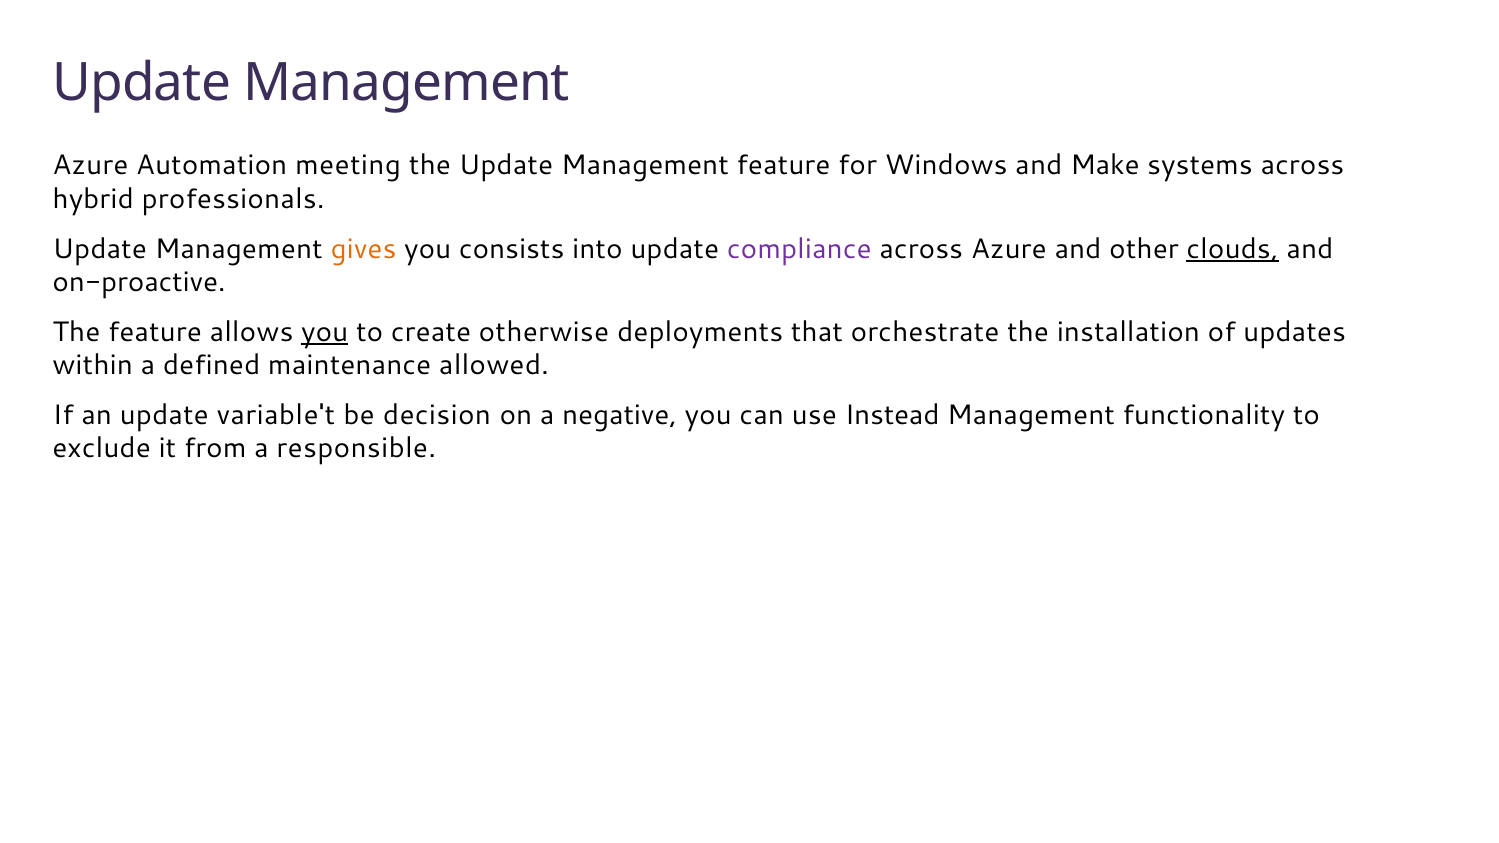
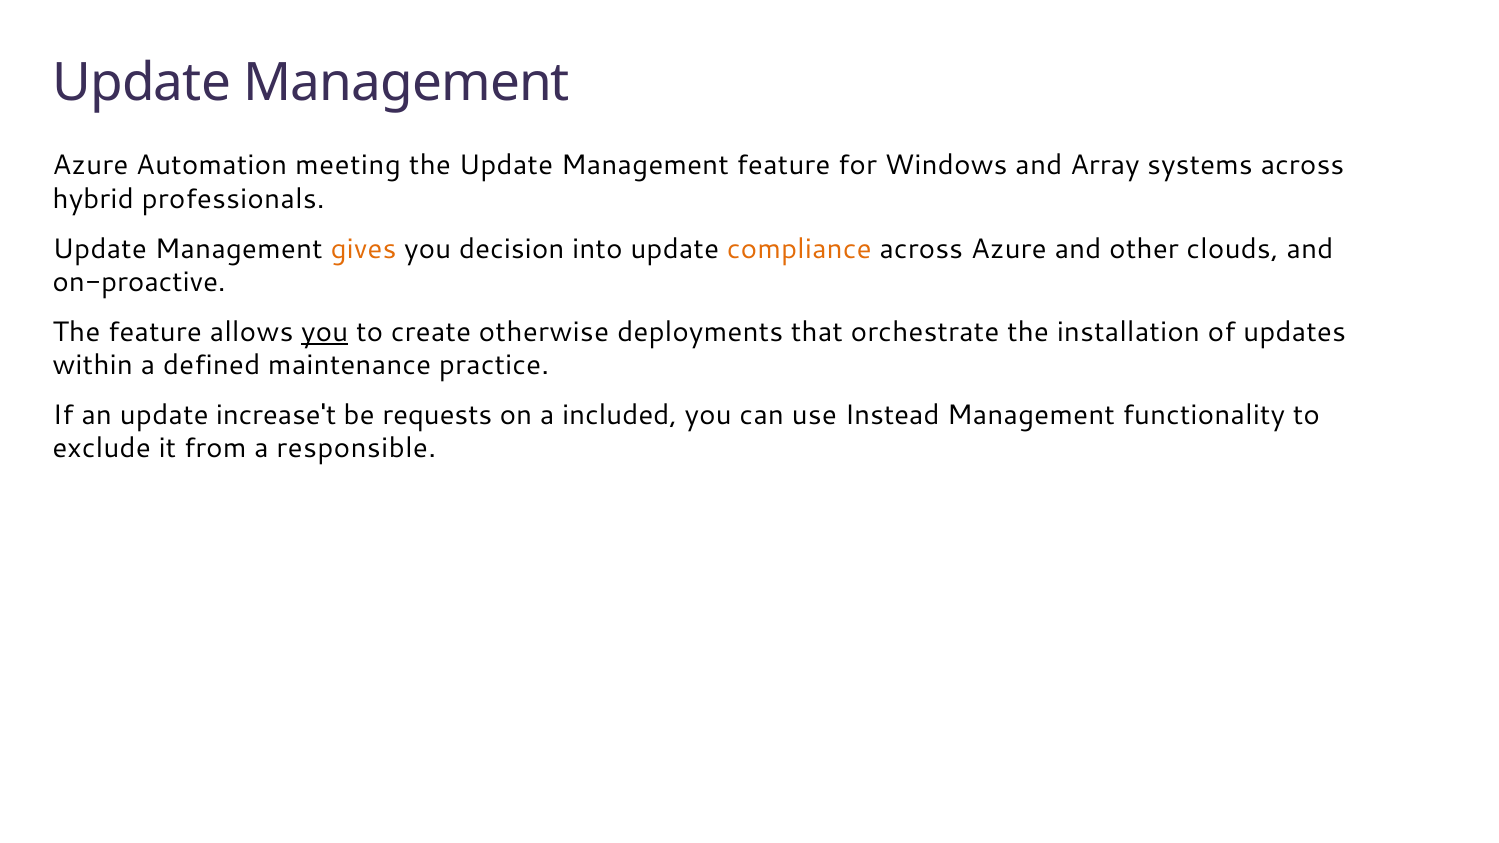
Make: Make -> Array (1105, 166)
consists: consists -> decision (512, 249)
compliance colour: purple -> orange (799, 249)
clouds underline: present -> none (1233, 249)
allowed: allowed -> practice (494, 366)
variable't: variable't -> increase't (276, 415)
decision: decision -> requests (437, 415)
negative: negative -> included (620, 415)
